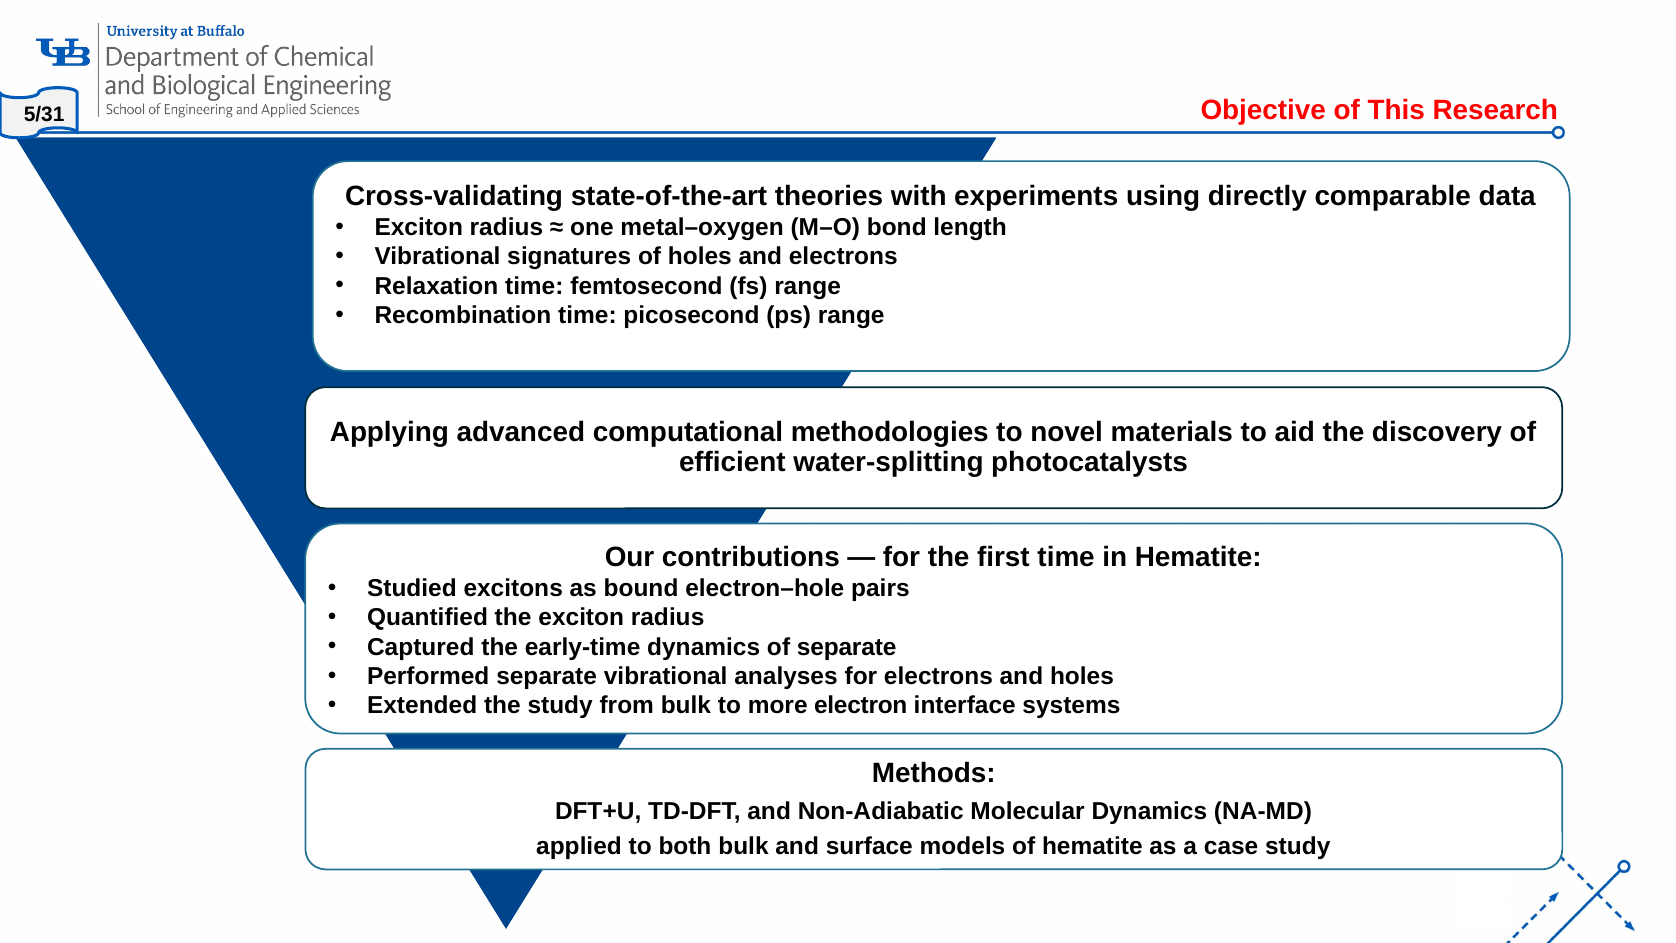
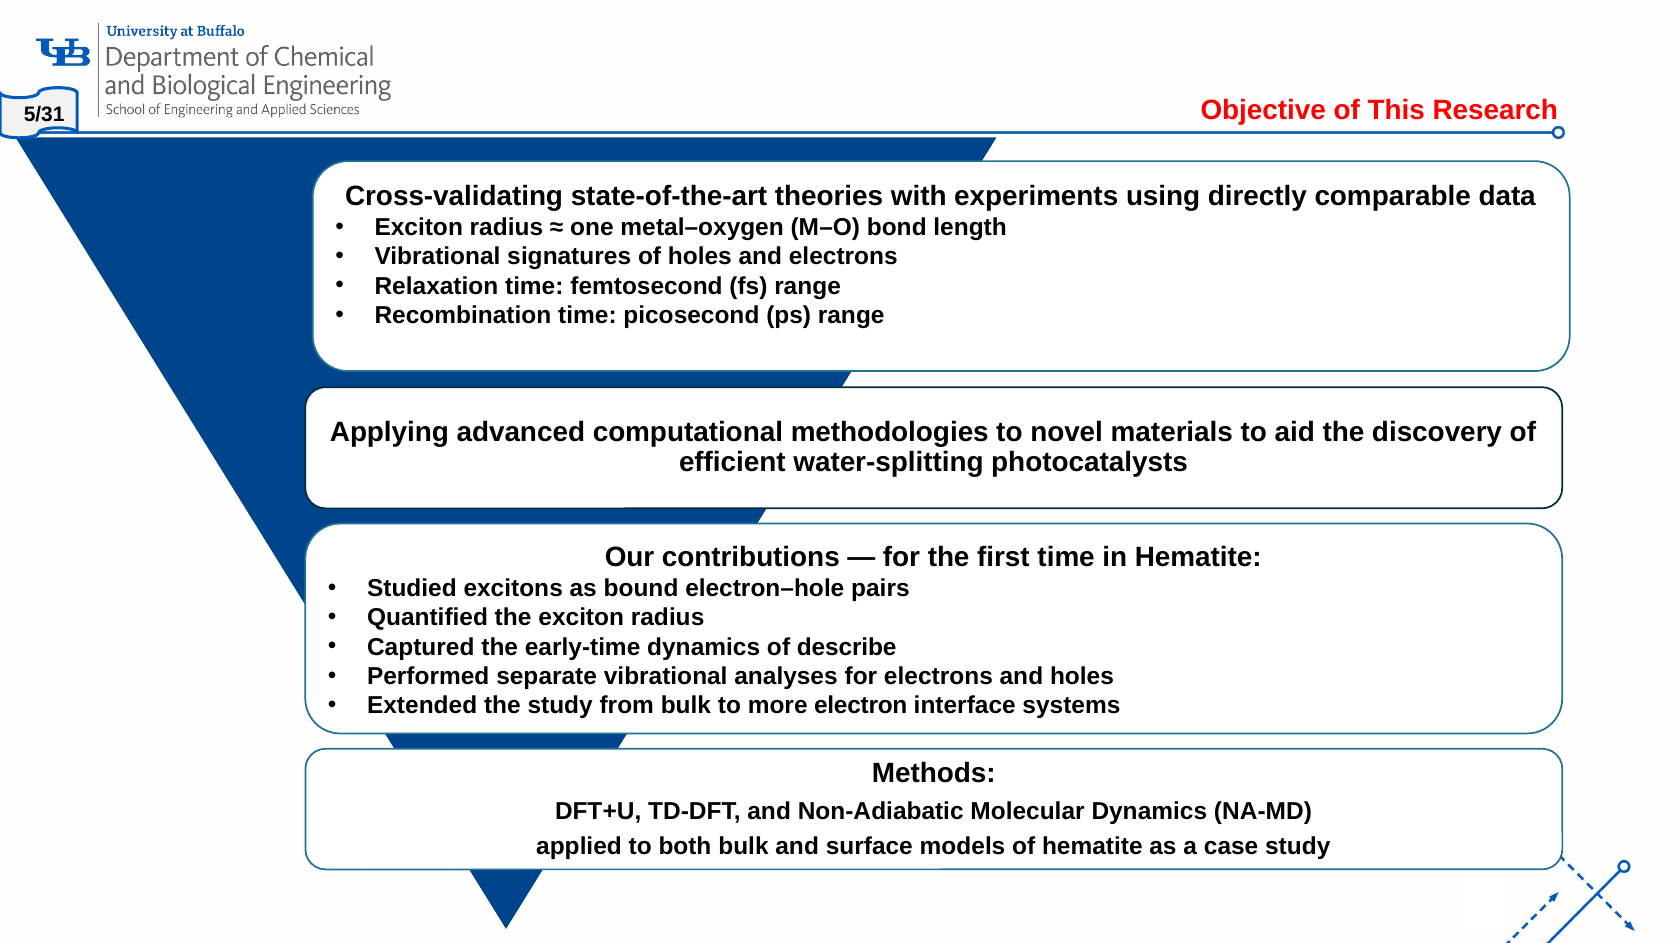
of separate: separate -> describe (847, 647)
